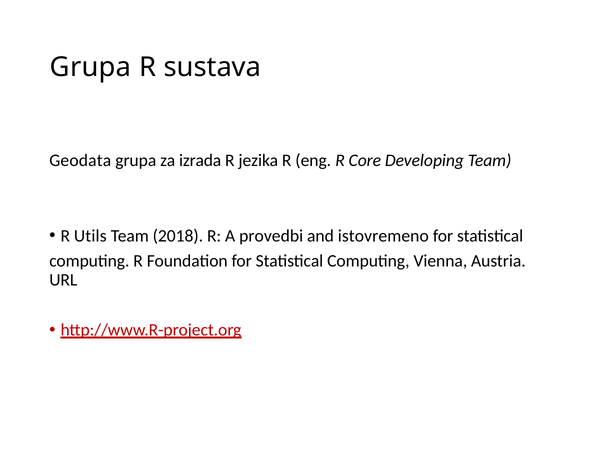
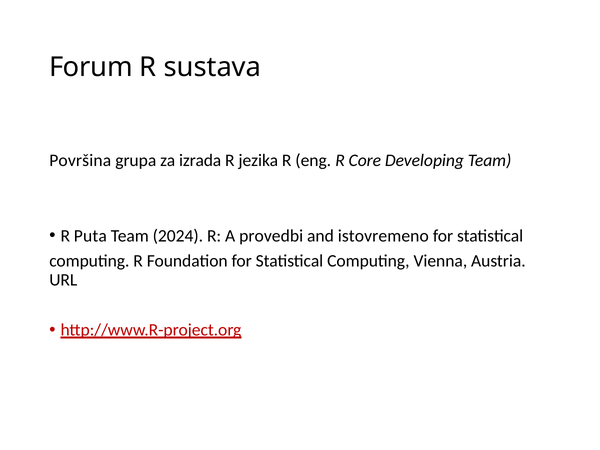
Grupa: Grupa -> Forum (91, 67)
Geodata: Geodata -> Površina (80, 160)
Utils: Utils -> Puta (90, 236)
2018: 2018 -> 2024 (178, 236)
